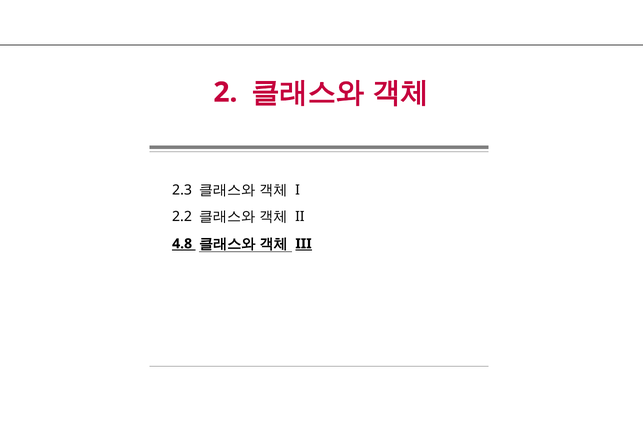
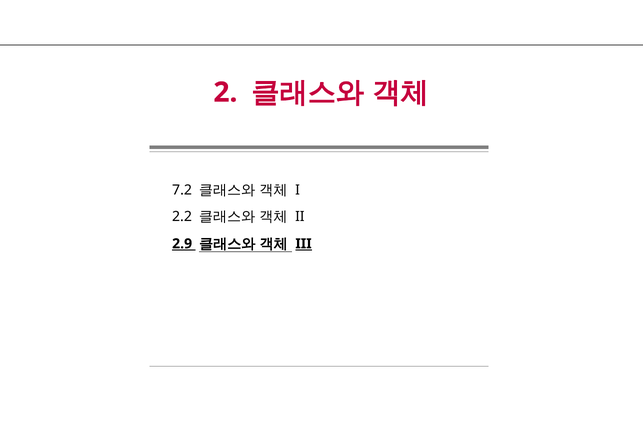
2.3: 2.3 -> 7.2 (182, 190)
4.8: 4.8 -> 2.9 (182, 244)
